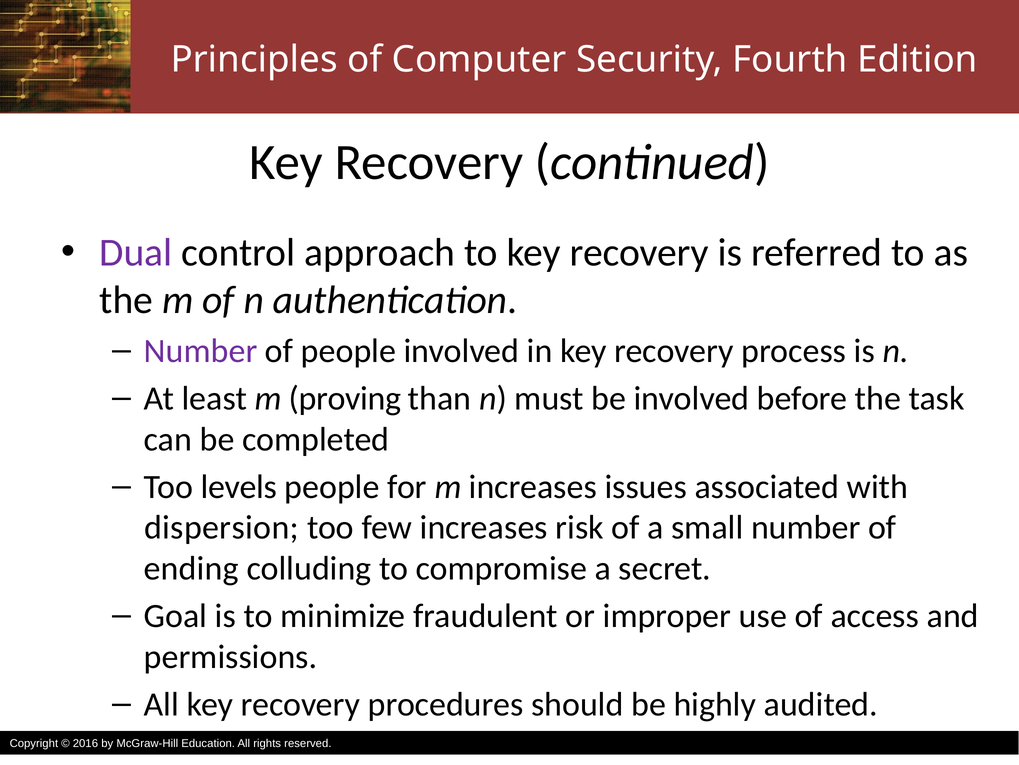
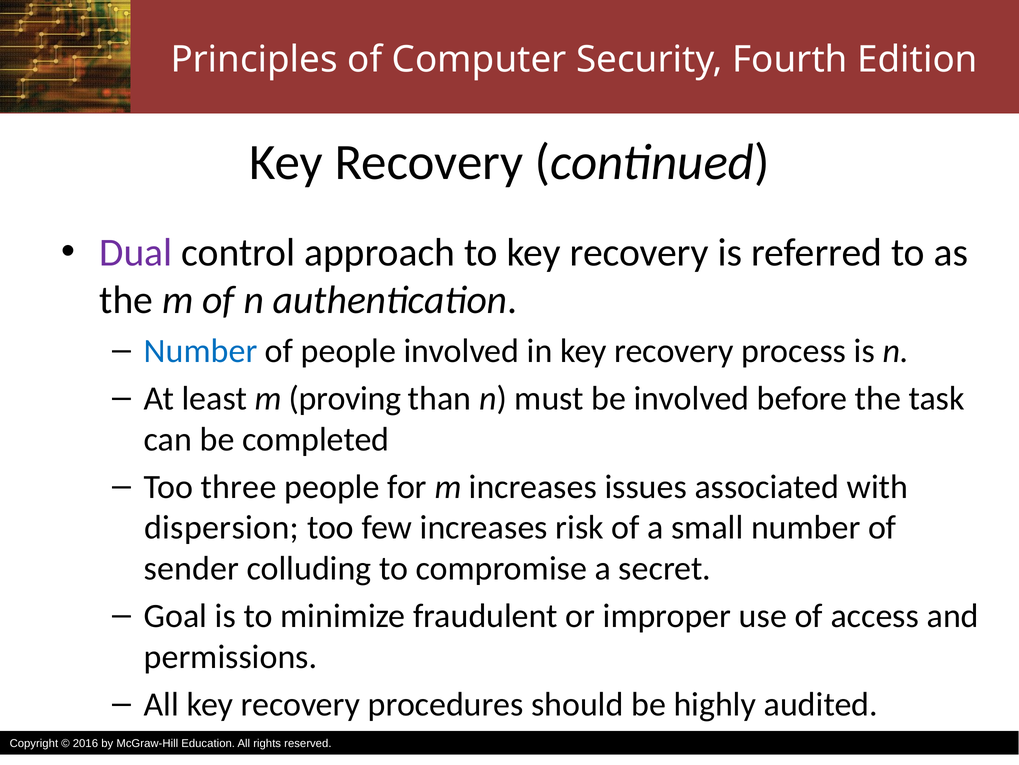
Number colour: purple -> blue (201, 351)
levels: levels -> three (239, 486)
ending: ending -> sender (191, 568)
